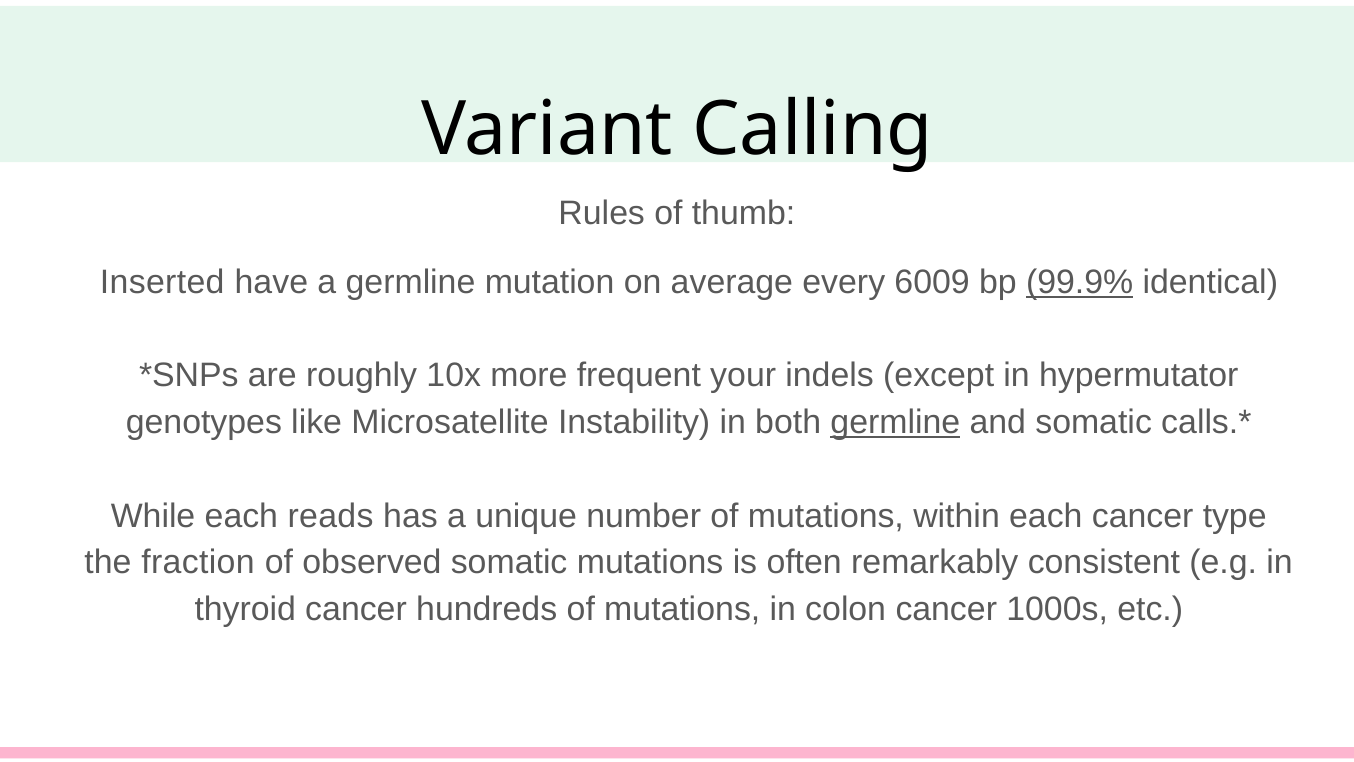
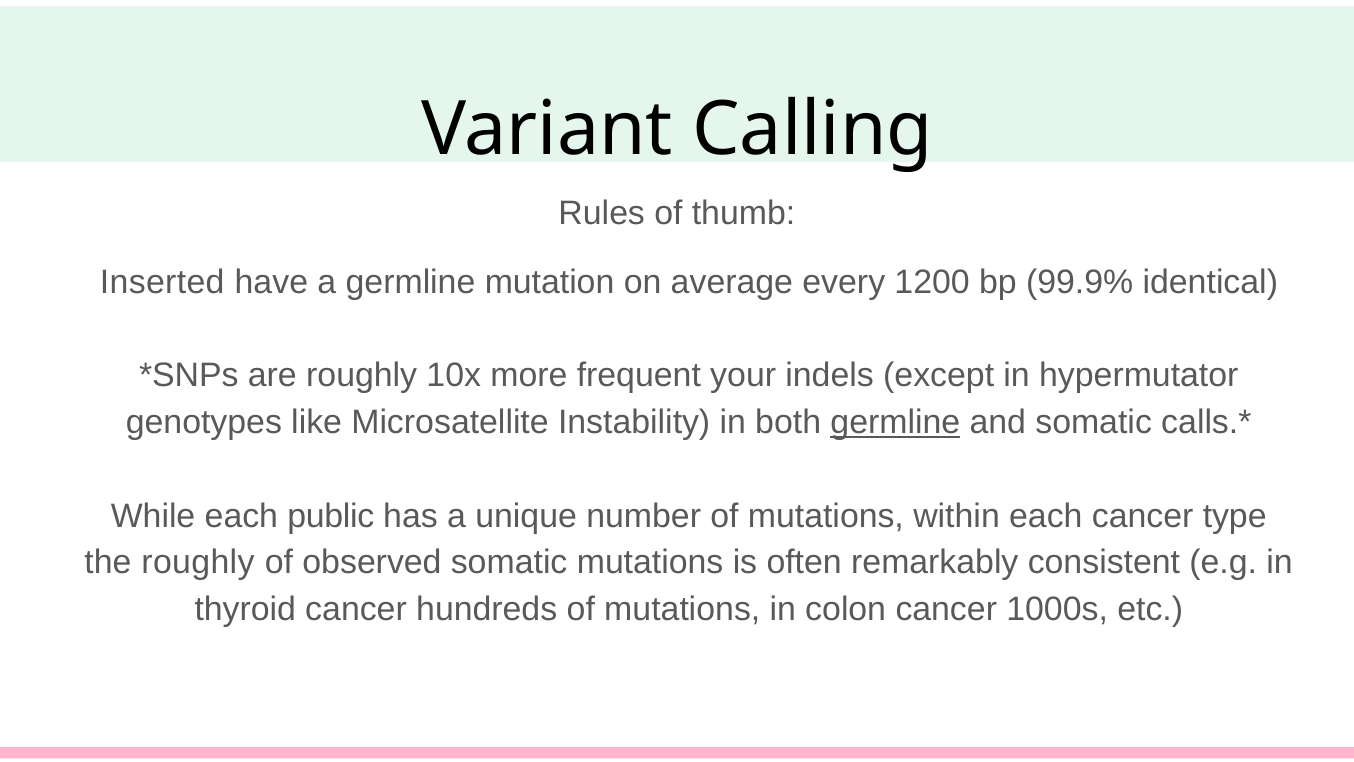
6009: 6009 -> 1200 (932, 282)
99.9% underline: present -> none (1080, 282)
reads: reads -> public (331, 516)
the fraction: fraction -> roughly (198, 562)
